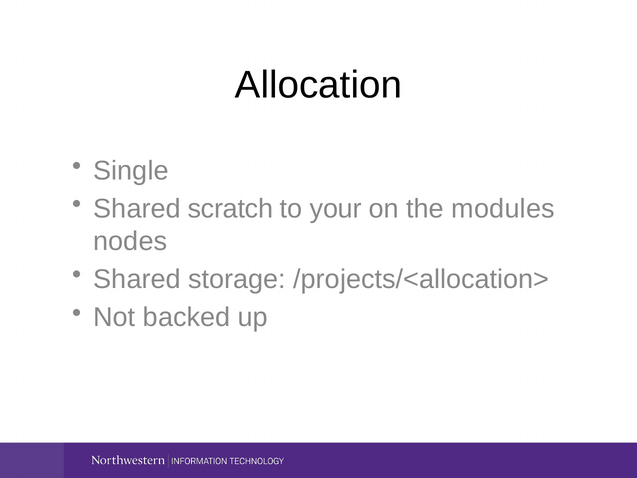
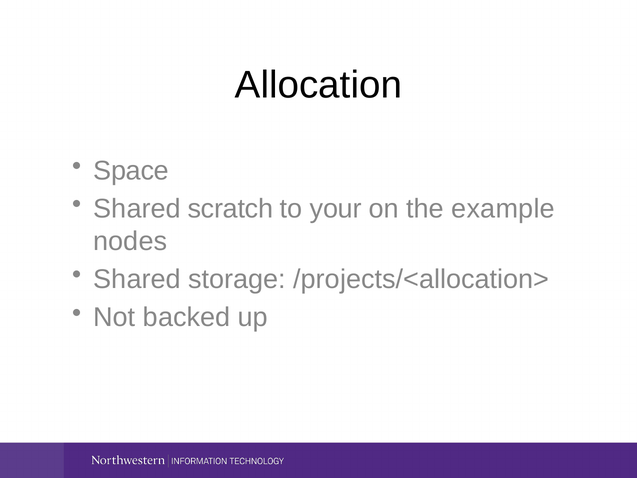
Single: Single -> Space (131, 171)
modules: modules -> example (503, 209)
